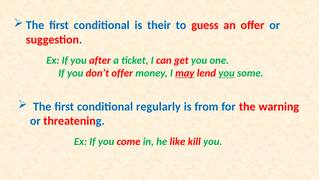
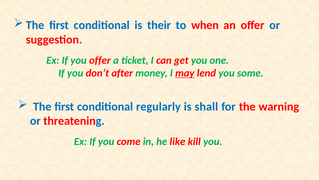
guess: guess -> when (205, 25)
you after: after -> offer (100, 60)
don’t offer: offer -> after (122, 73)
you underline: present -> none (227, 73)
from: from -> shall (206, 106)
